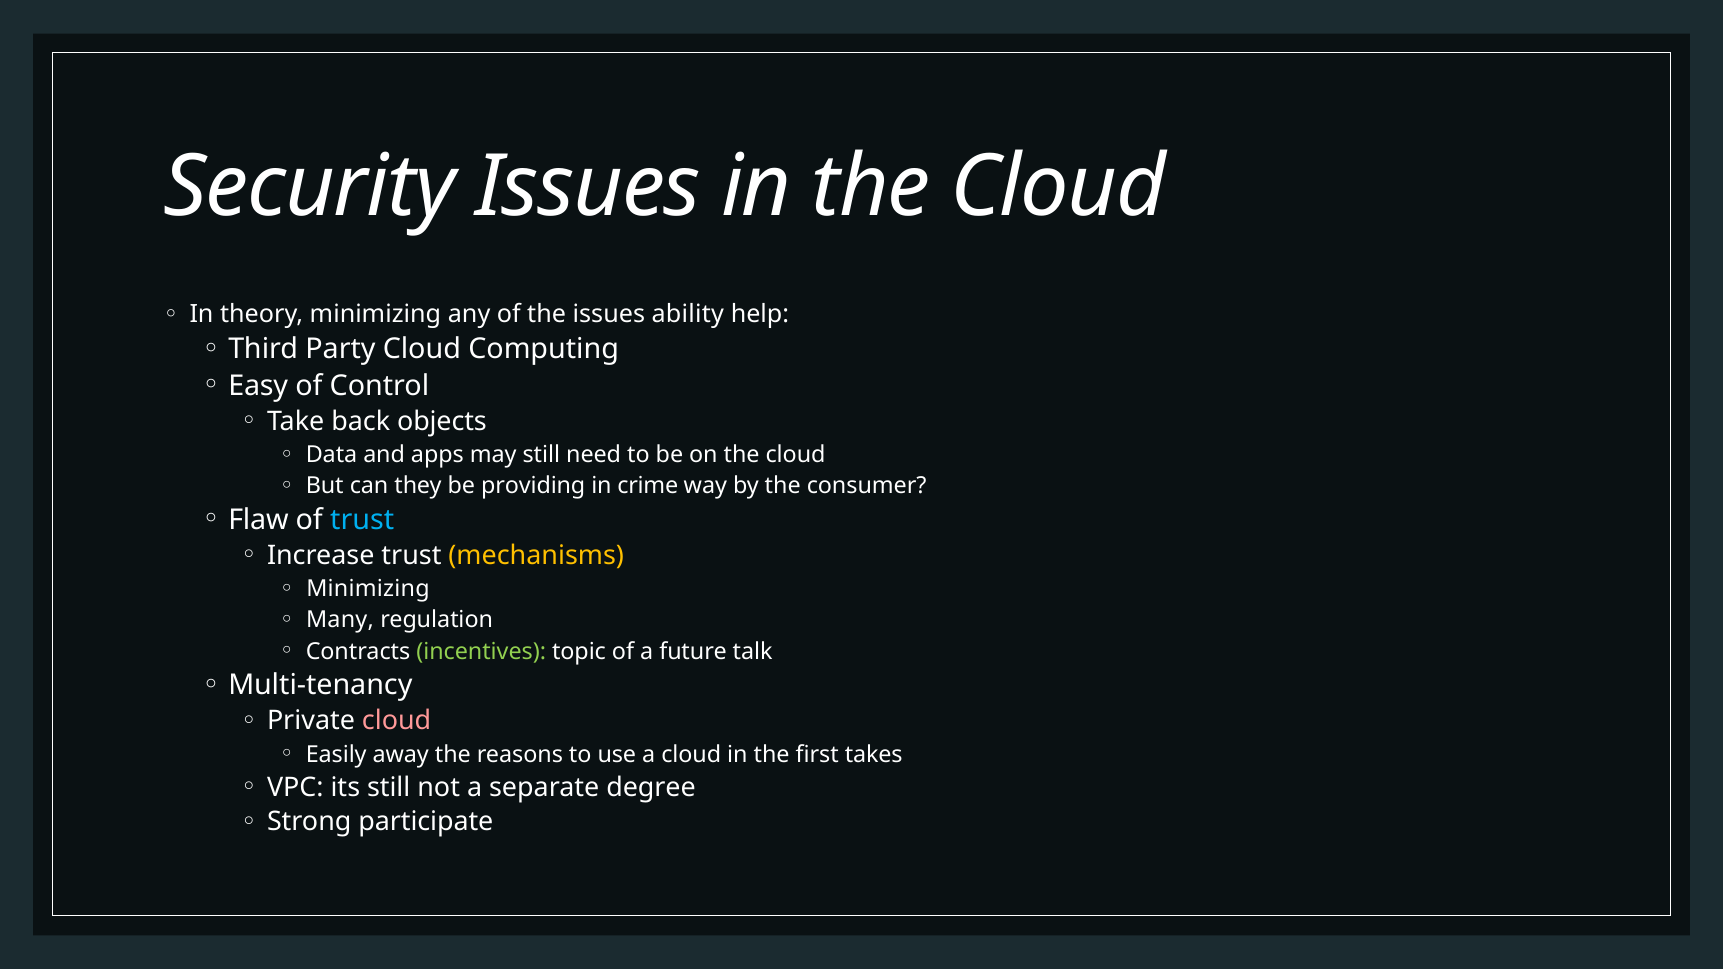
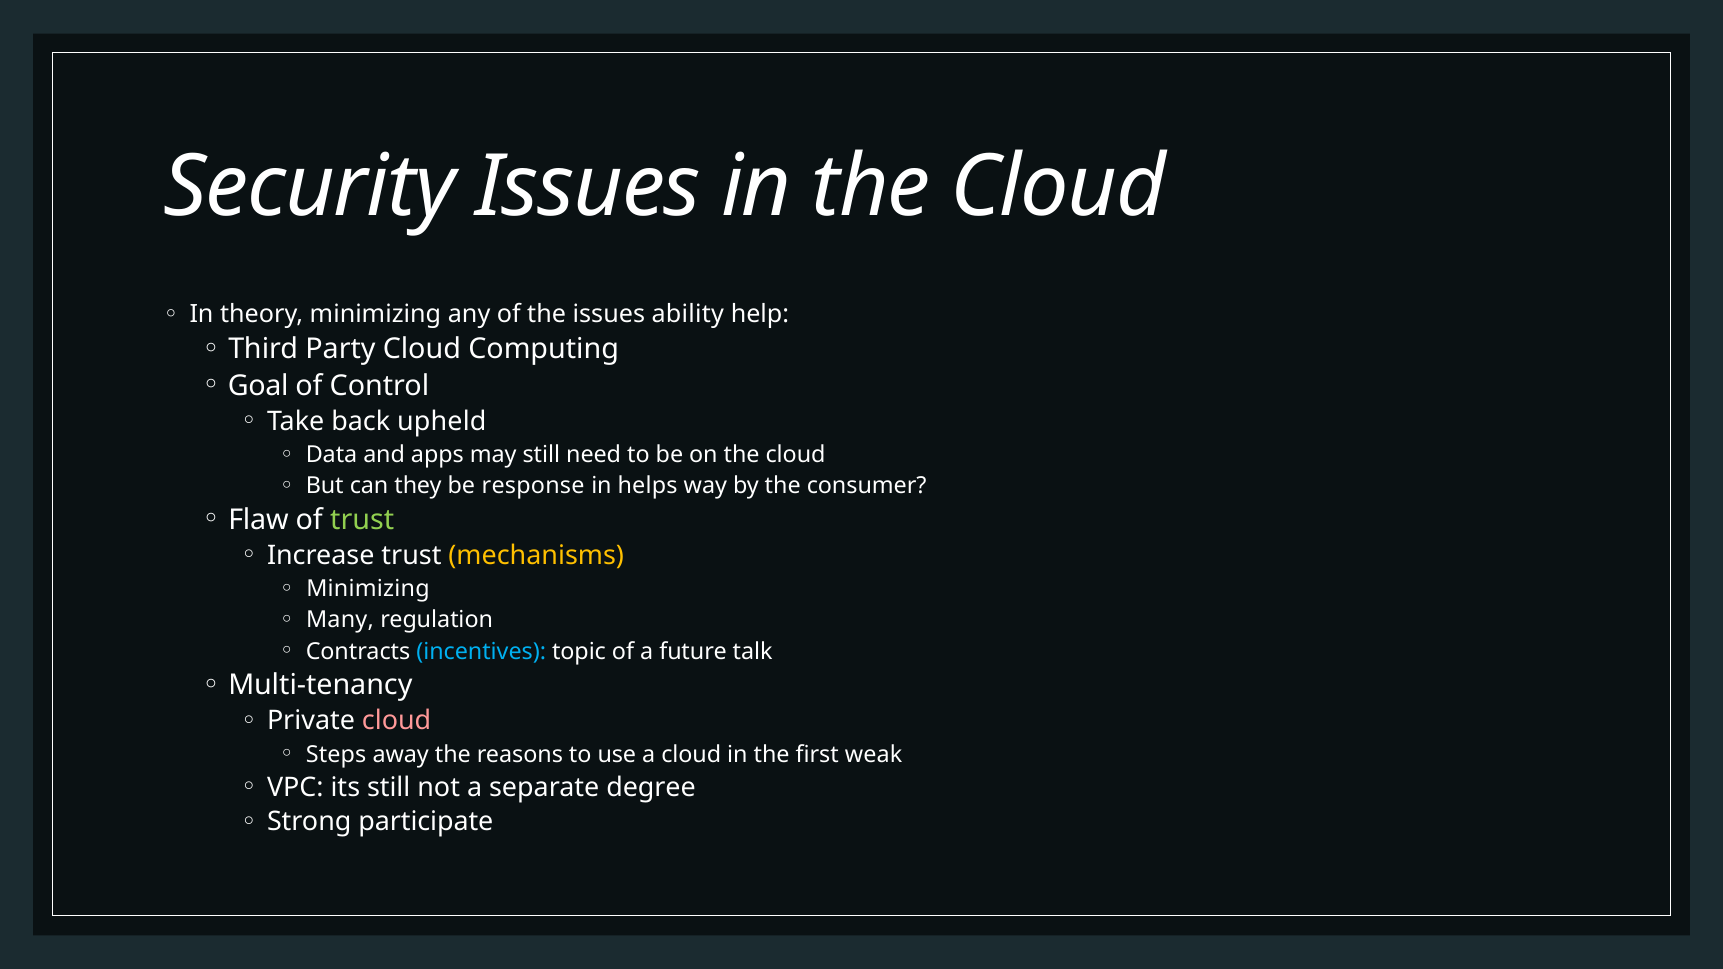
Easy: Easy -> Goal (258, 386)
objects: objects -> upheld (442, 422)
providing: providing -> response (533, 486)
crime: crime -> helps (648, 486)
trust colour: light blue -> light green (362, 520)
incentives colour: light green -> light blue (481, 652)
Easily: Easily -> Steps (336, 754)
takes: takes -> weak (874, 754)
